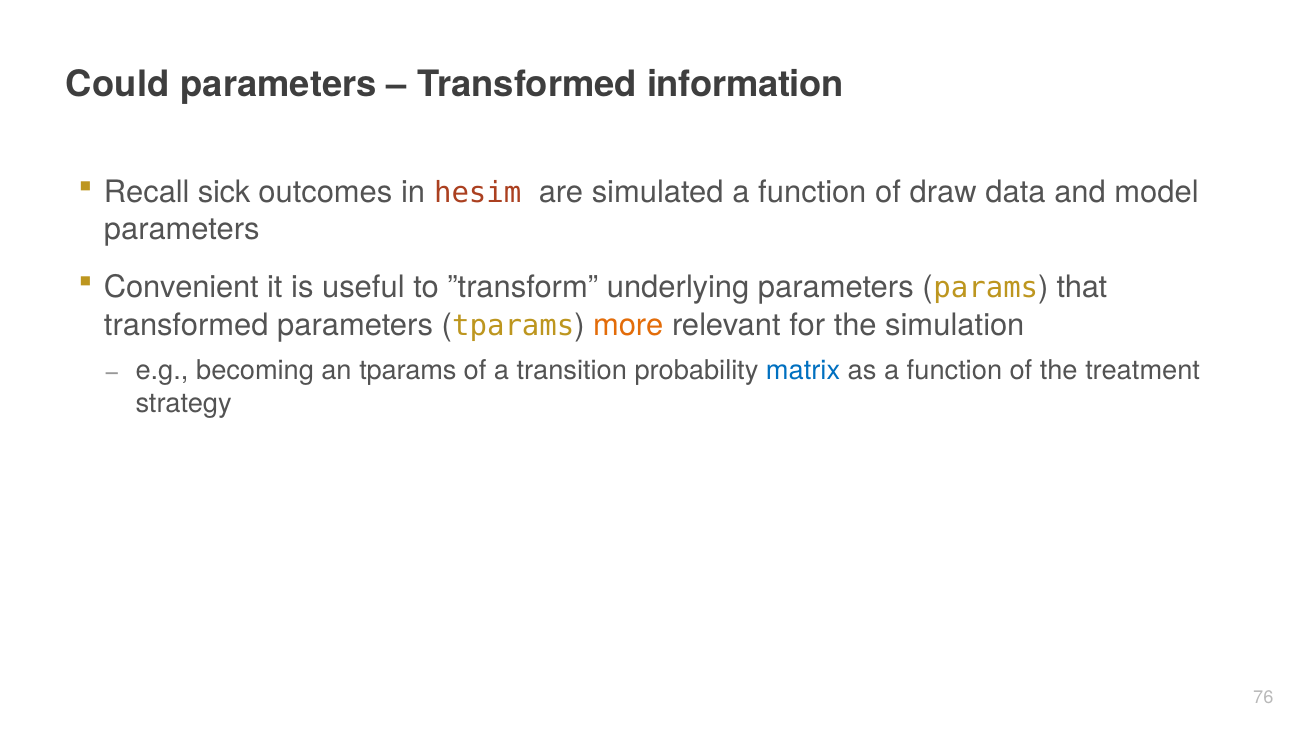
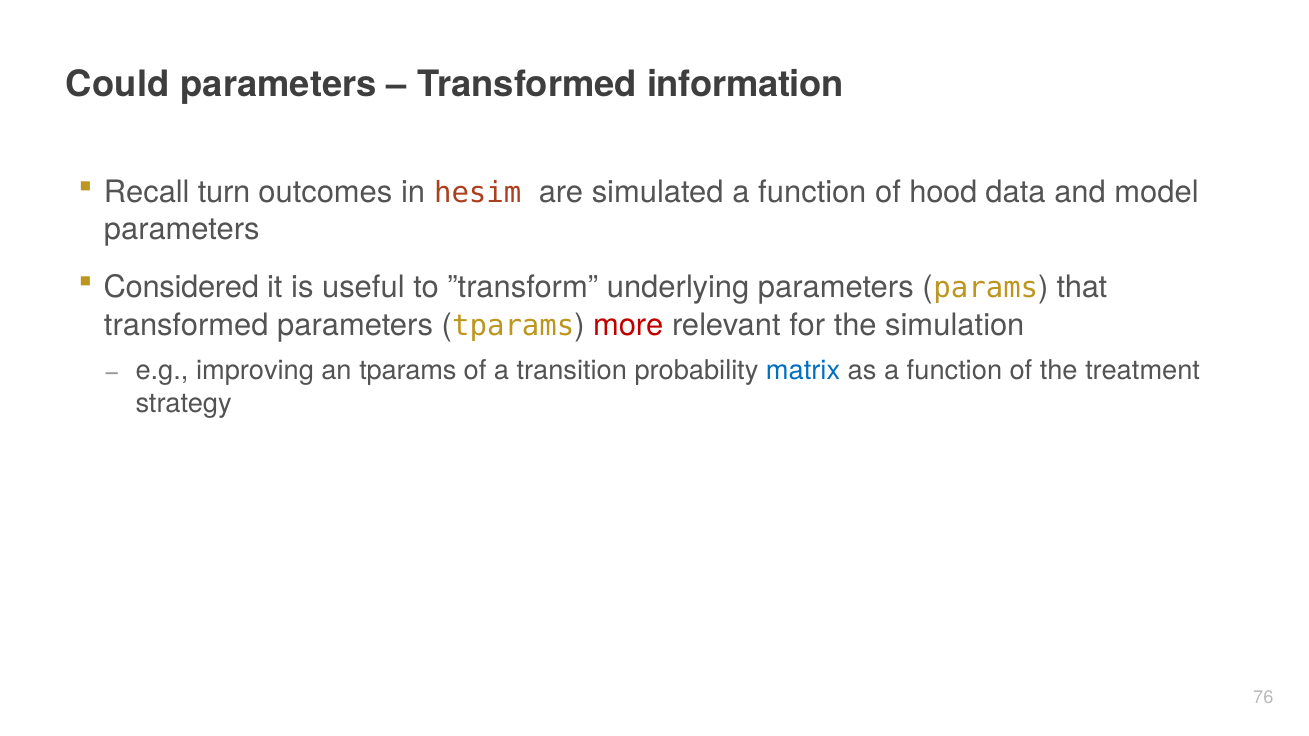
sick: sick -> turn (224, 192)
draw: draw -> hood (943, 192)
Convenient: Convenient -> Considered (181, 288)
more colour: orange -> red (628, 325)
becoming: becoming -> improving (255, 371)
